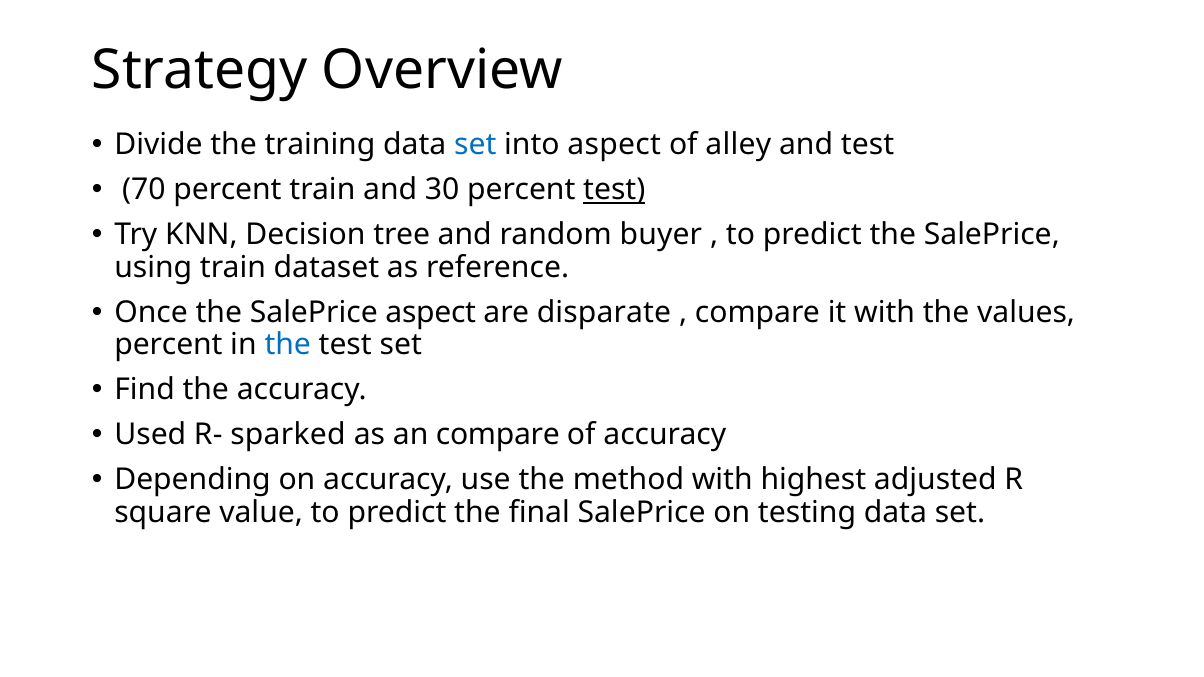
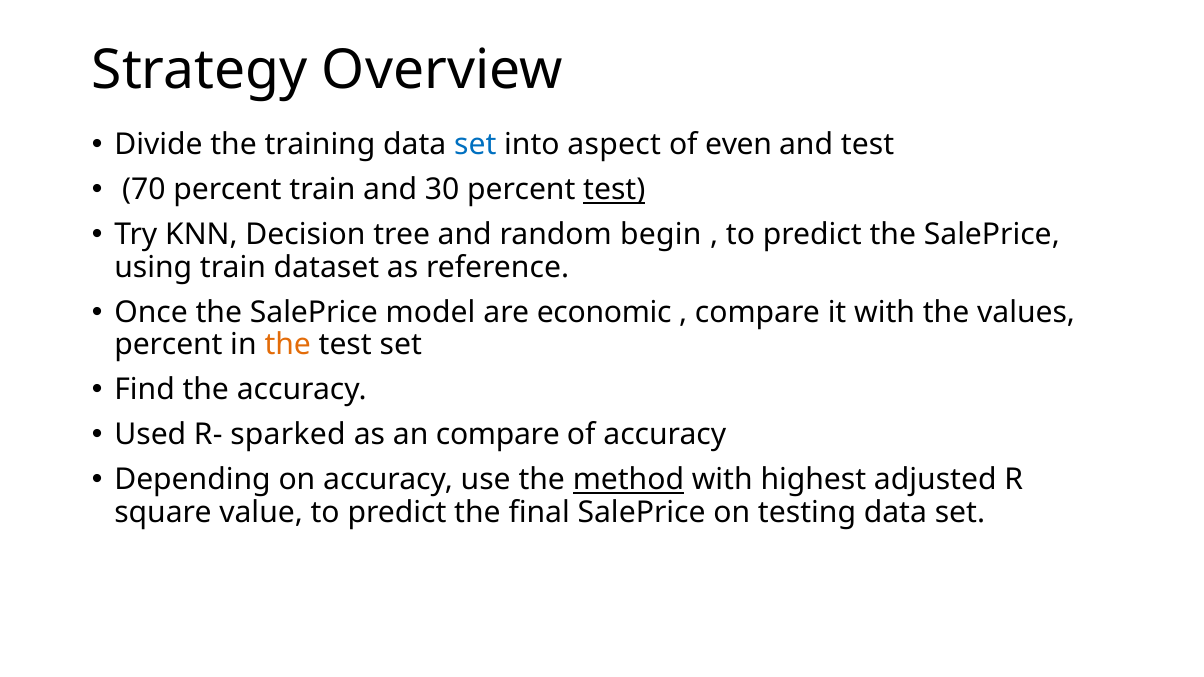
alley: alley -> even (739, 145)
buyer: buyer -> begin (661, 235)
SalePrice aspect: aspect -> model (431, 313)
disparate: disparate -> economic (604, 313)
the colour: blue -> orange (288, 345)
method underline: none -> present (628, 480)
